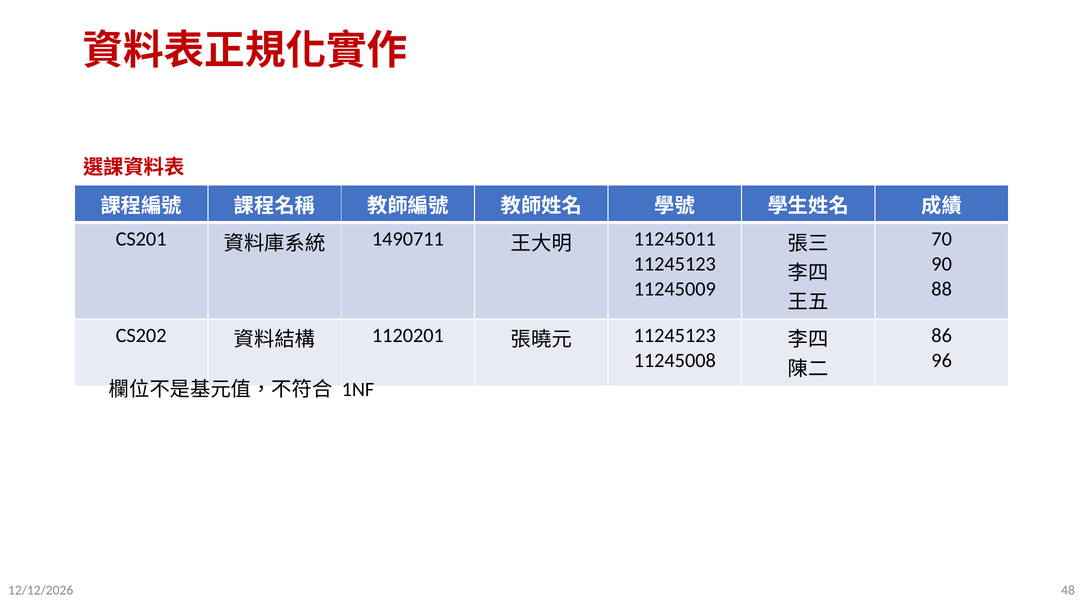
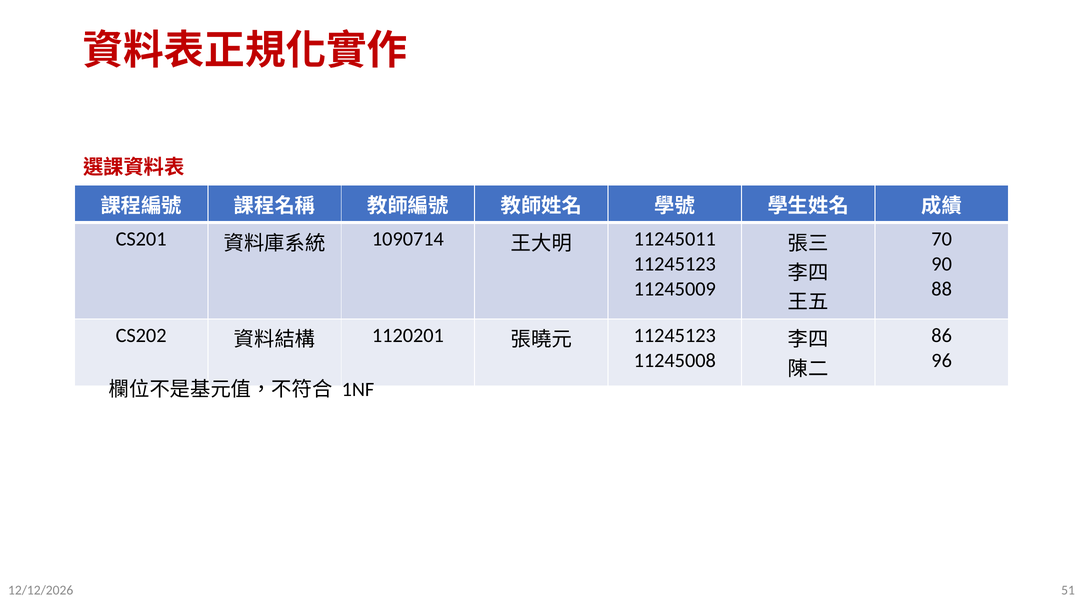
1490711: 1490711 -> 1090714 (408, 239)
48: 48 -> 51 (1068, 591)
